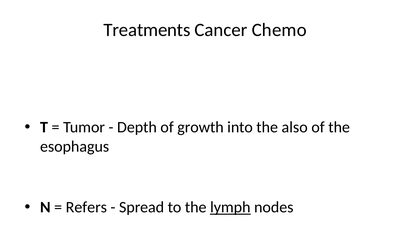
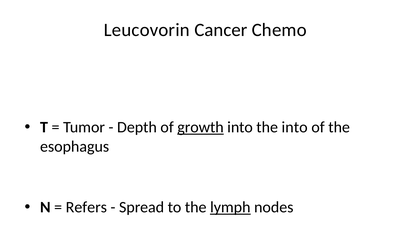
Treatments: Treatments -> Leucovorin (147, 30)
growth underline: none -> present (201, 127)
the also: also -> into (295, 127)
